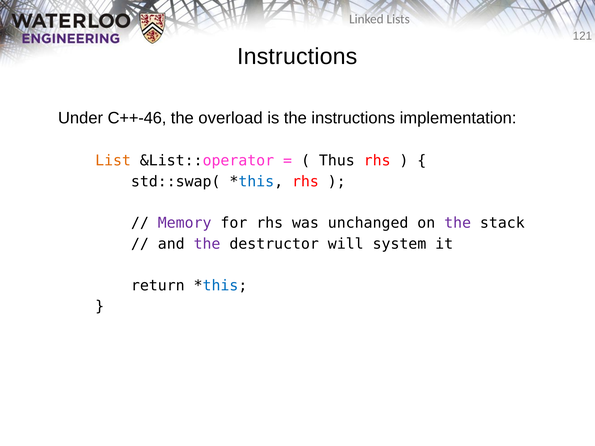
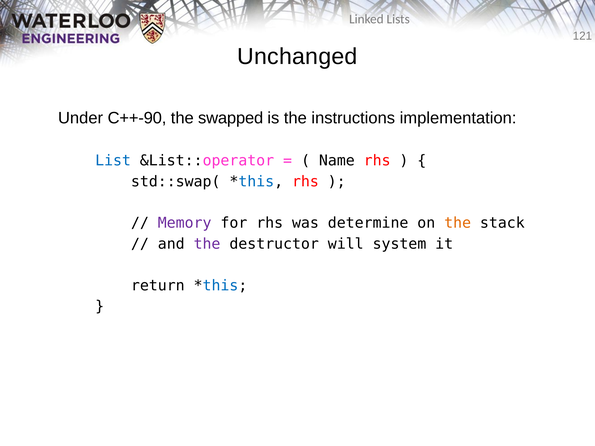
Instructions: Instructions -> Unchanged (297, 57)
C++-46: C++-46 -> C++-90 (137, 118)
overload: overload -> swapped (231, 118)
List colour: orange -> blue (113, 161)
Thus: Thus -> Name (337, 161)
unchanged: unchanged -> determine (368, 223)
the colour: purple -> orange (458, 223)
